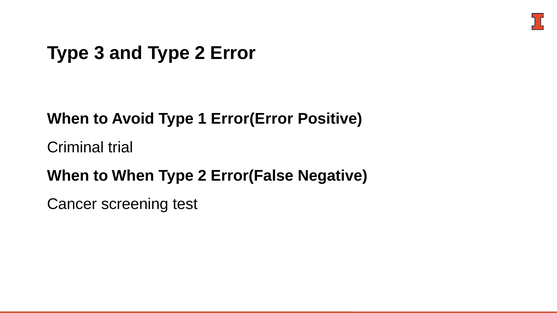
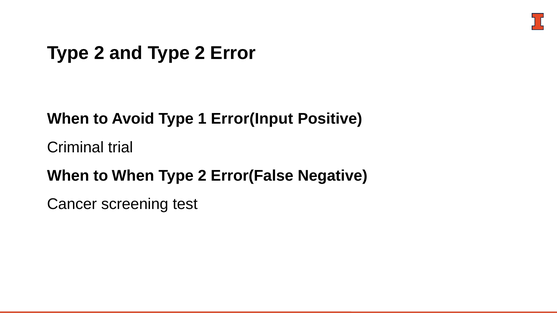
3: 3 -> 2 (99, 53)
Error(Error: Error(Error -> Error(Input (252, 119)
